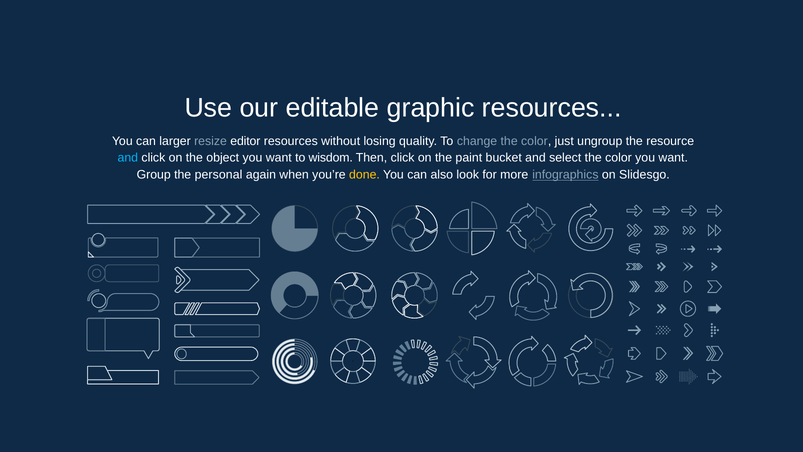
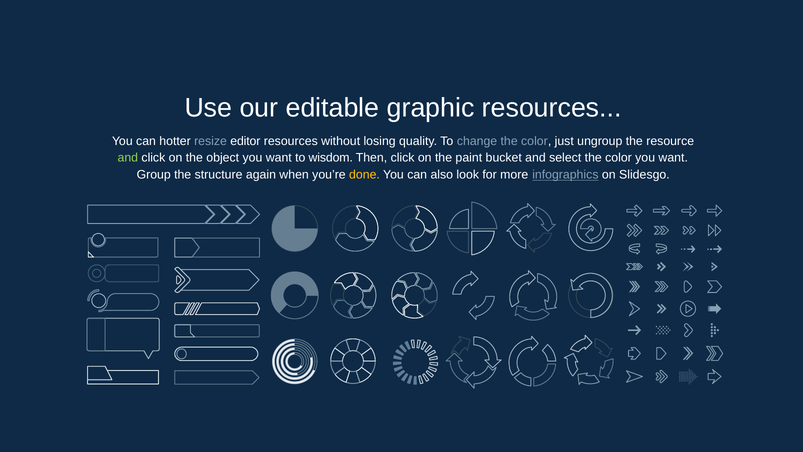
larger: larger -> hotter (175, 141)
and colour: light blue -> light green (128, 158)
personal: personal -> structure (219, 175)
